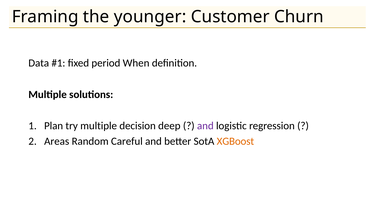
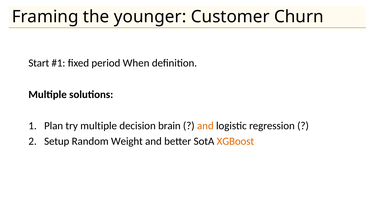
Data: Data -> Start (39, 63)
deep: deep -> brain (169, 126)
and colour: purple -> orange (205, 126)
Areas: Areas -> Setup (57, 141)
Careful: Careful -> Weight (127, 141)
